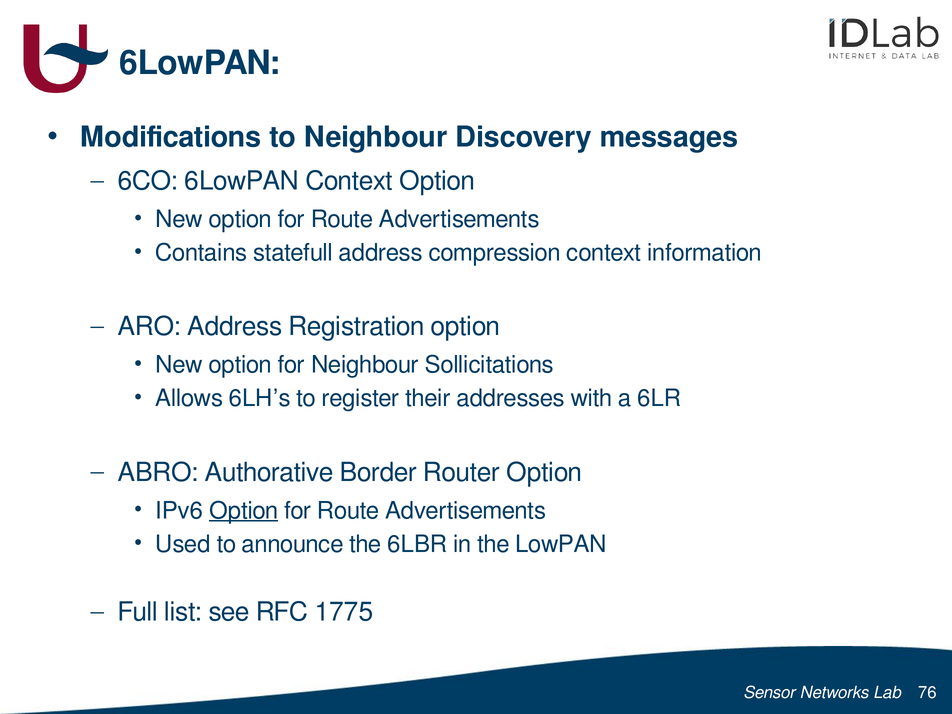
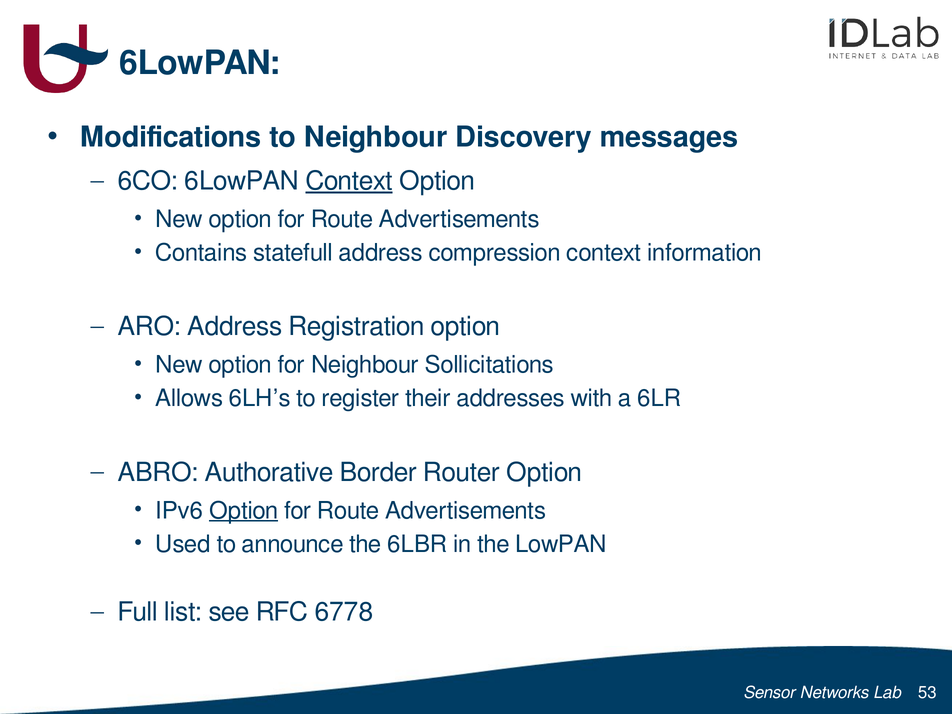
Context underline: none -> present (349, 181)
1775: 1775 -> 6778 (344, 612)
76: 76 -> 53 (927, 693)
